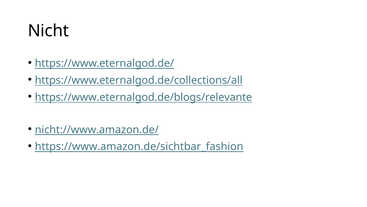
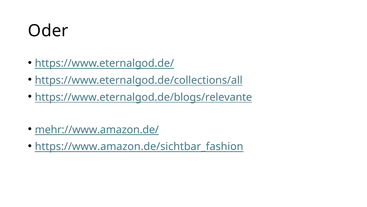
Nicht: Nicht -> Oder (48, 31)
nicht://www.amazon.de/: nicht://www.amazon.de/ -> mehr://www.amazon.de/ (97, 129)
